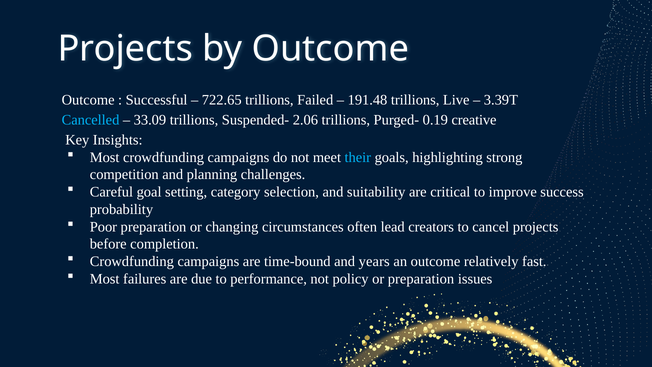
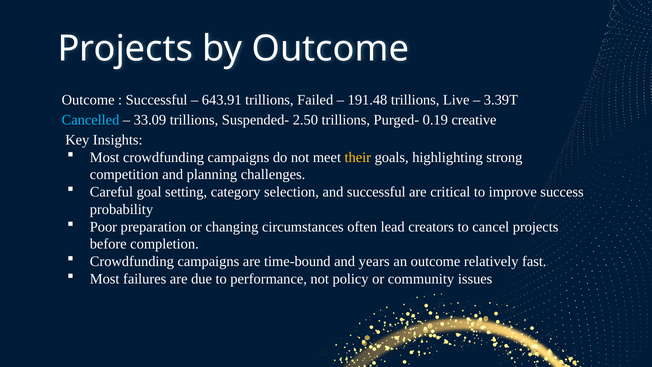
722.65: 722.65 -> 643.91 (222, 100)
2.06: 2.06 -> 2.50 (305, 120)
their colour: light blue -> yellow (358, 157)
and suitability: suitability -> successful (376, 192)
or preparation: preparation -> community (421, 279)
